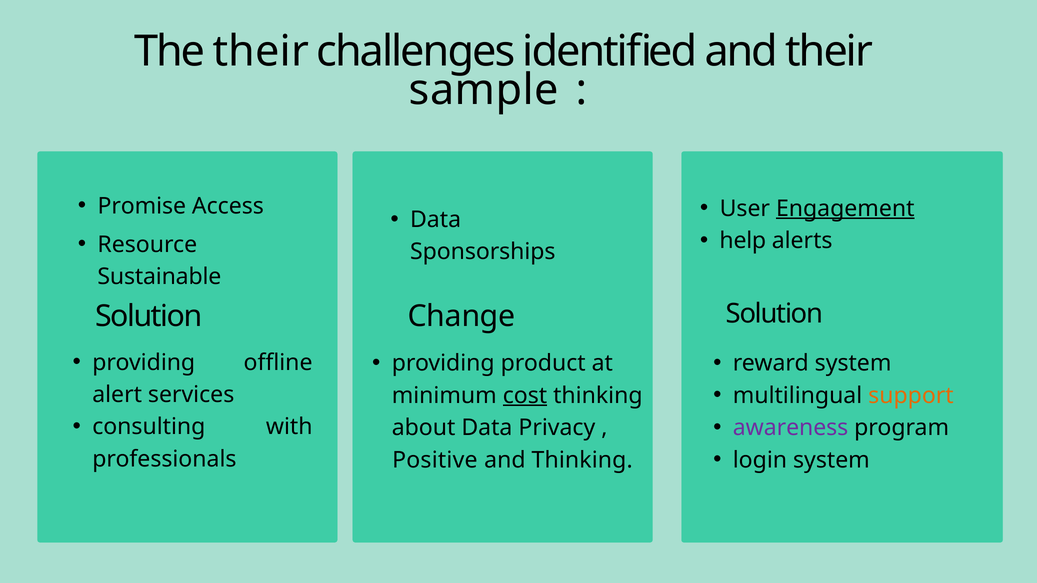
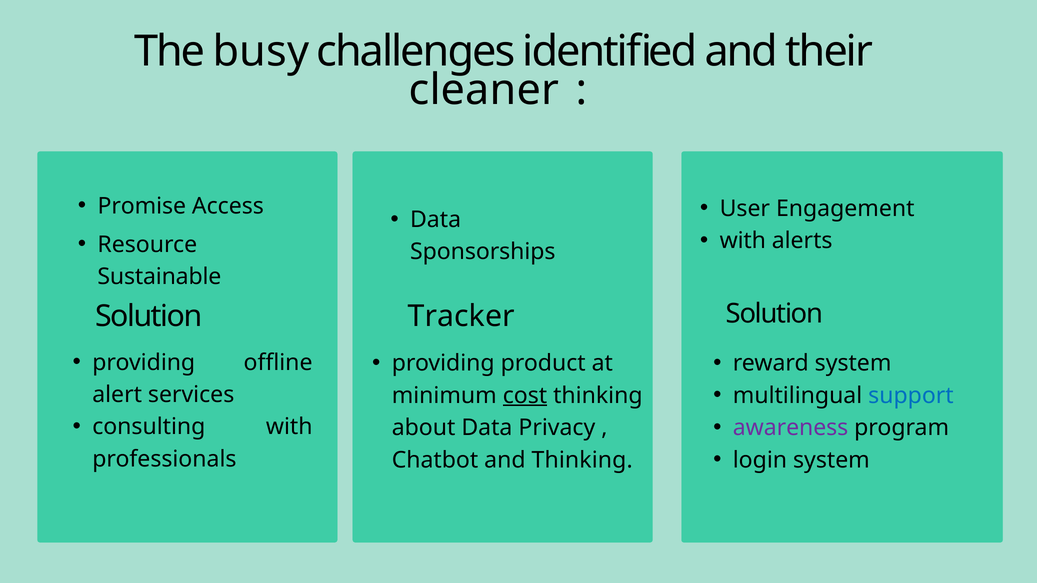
The their: their -> busy (261, 51)
sample: sample -> cleaner (484, 90)
Engagement underline: present -> none (845, 209)
help: help -> with (743, 241)
Change: Change -> Tracker (461, 317)
support colour: orange -> blue (911, 396)
Positive: Positive -> Chatbot (435, 460)
